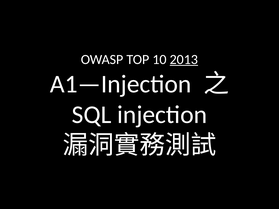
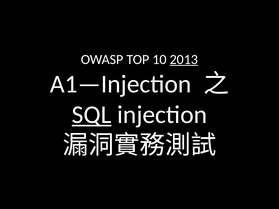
SQL underline: none -> present (92, 115)
